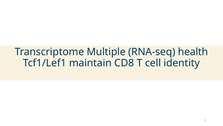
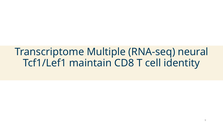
health: health -> neural (193, 52)
